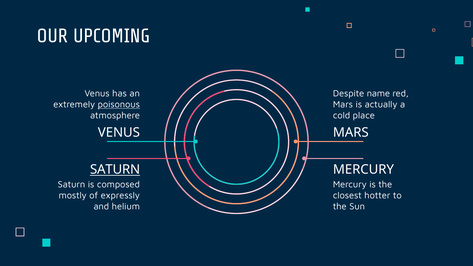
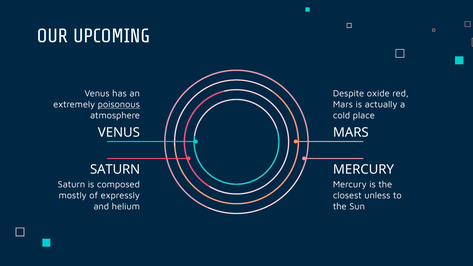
name: name -> oxide (378, 94)
SATURN underline: present -> none (115, 170)
hotter: hotter -> unless (377, 195)
